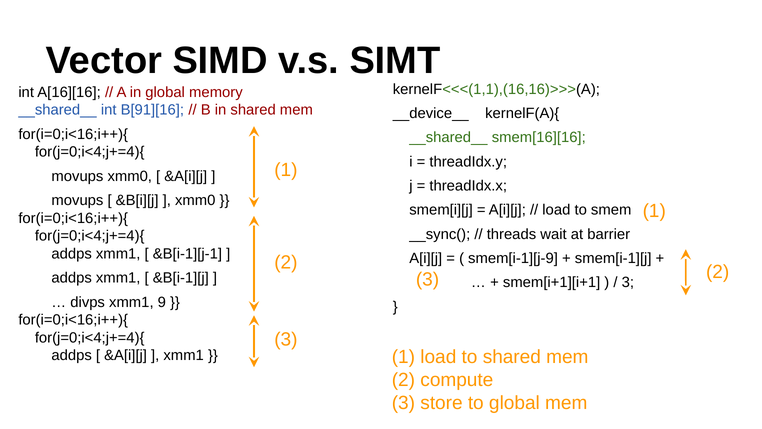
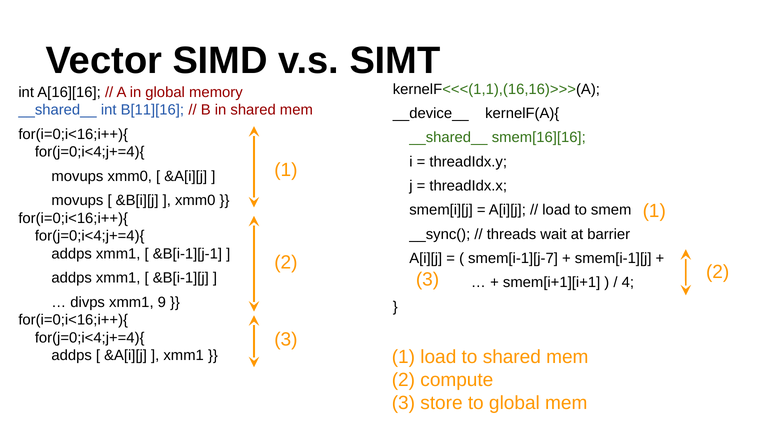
B[91][16: B[91][16 -> B[11][16 (152, 110)
smem[i-1][j-9: smem[i-1][j-9 -> smem[i-1][j-7 (513, 258)
3: 3 -> 4 (628, 282)
